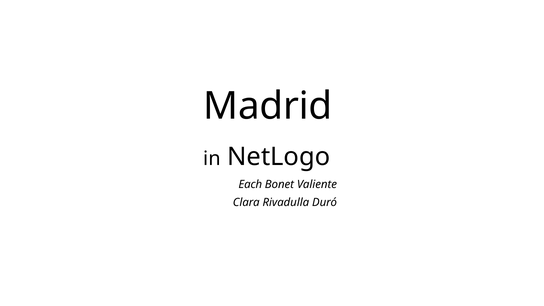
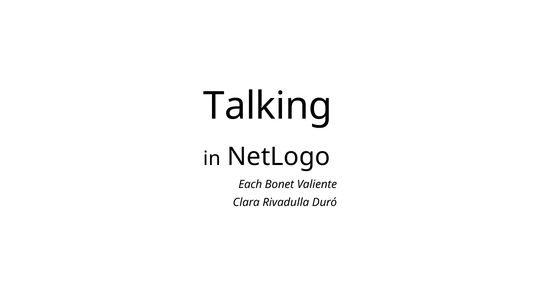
Madrid: Madrid -> Talking (268, 106)
